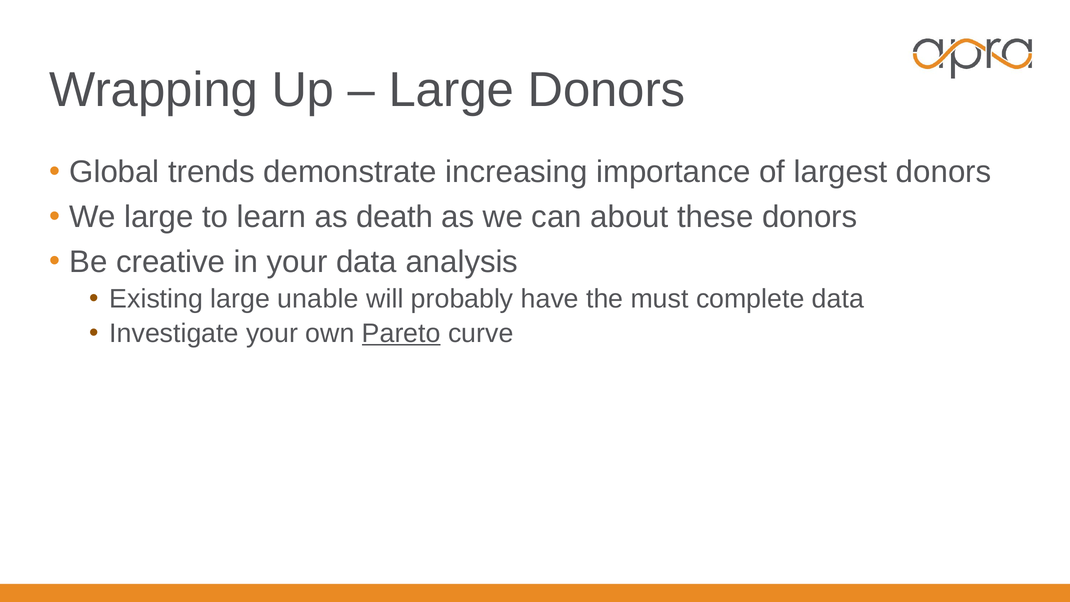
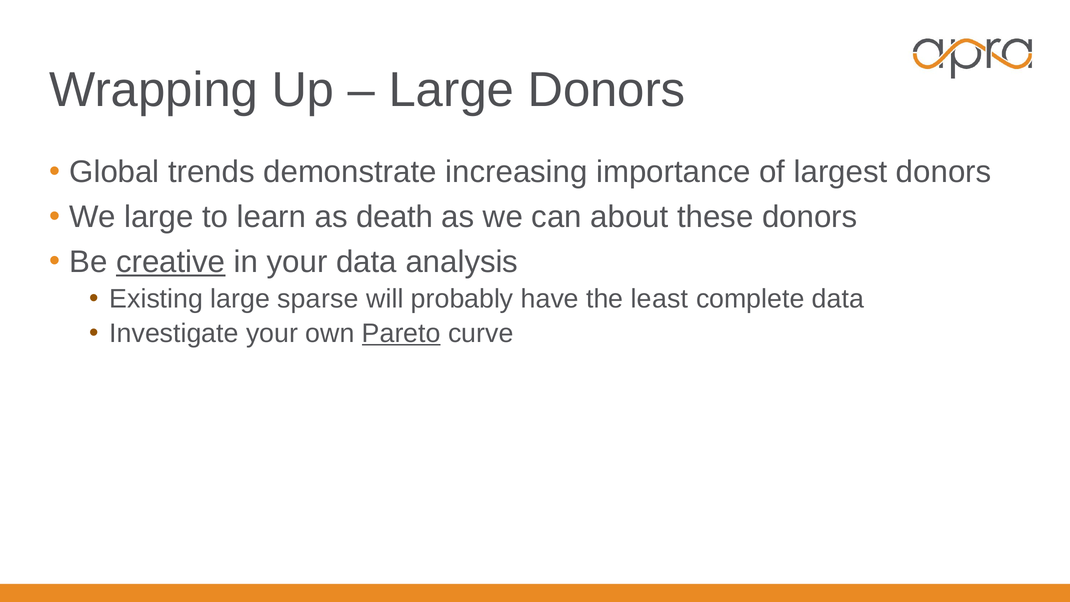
creative underline: none -> present (171, 262)
unable: unable -> sparse (318, 299)
must: must -> least (659, 299)
